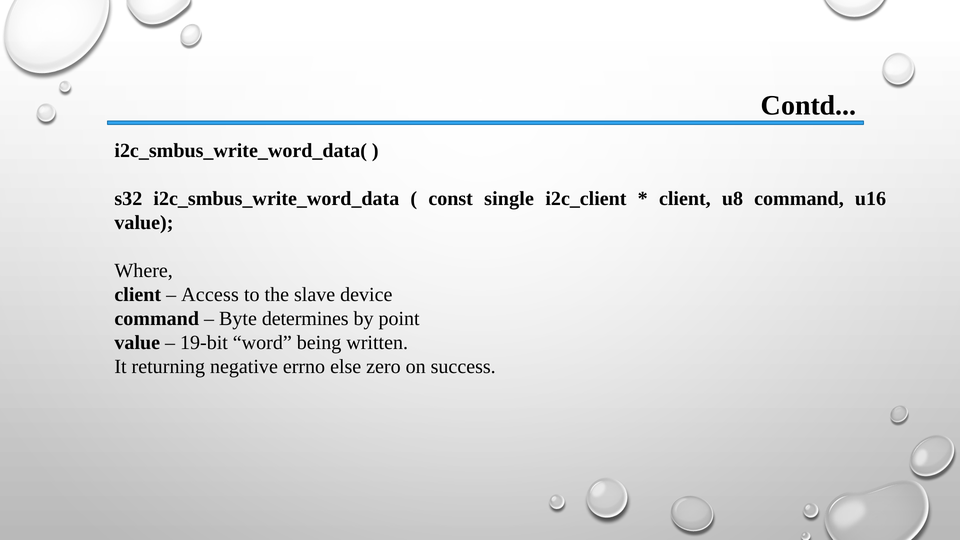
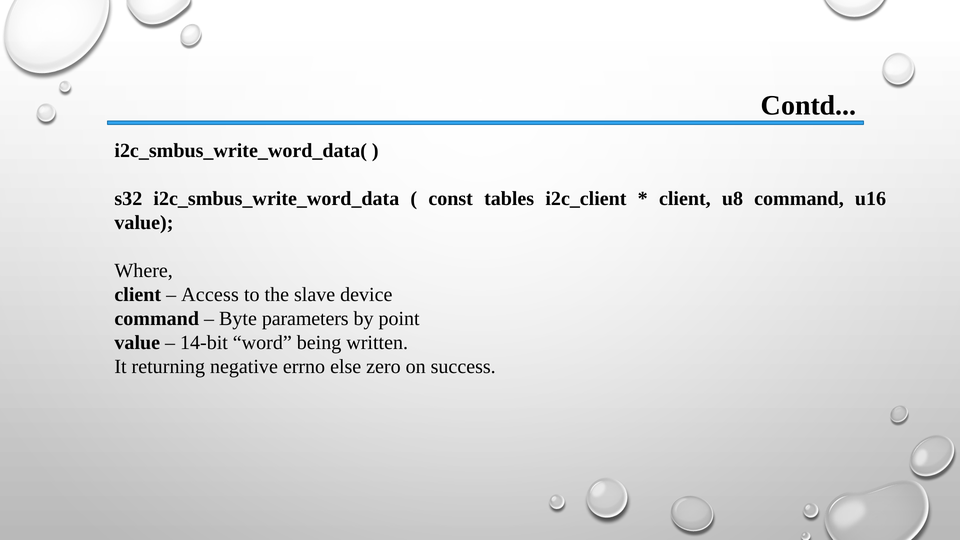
single: single -> tables (509, 199)
determines: determines -> parameters (305, 319)
19-bit: 19-bit -> 14-bit (204, 343)
